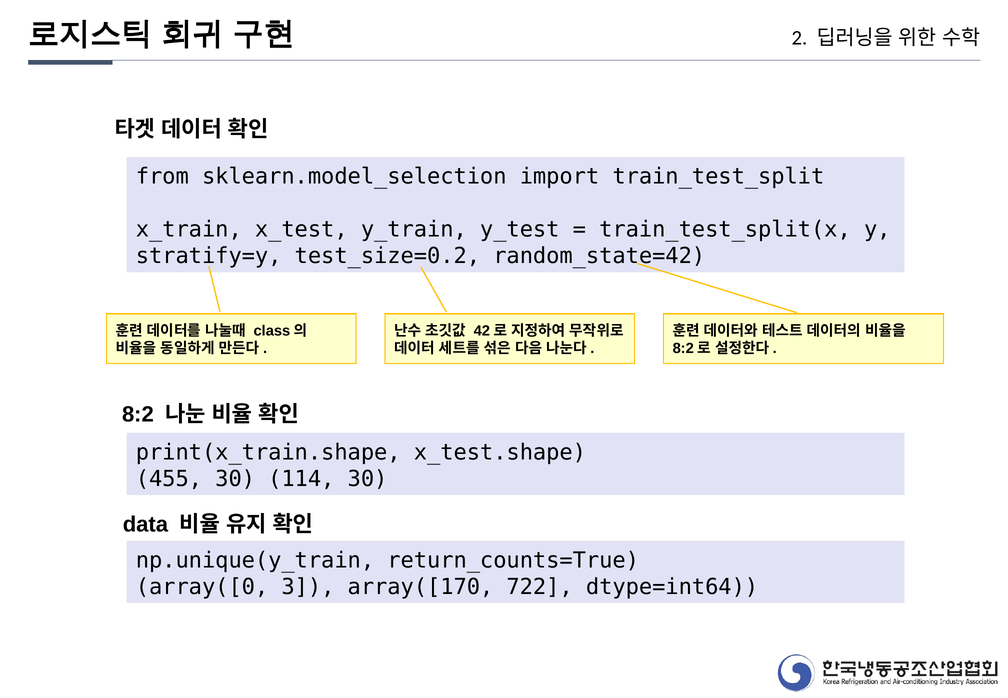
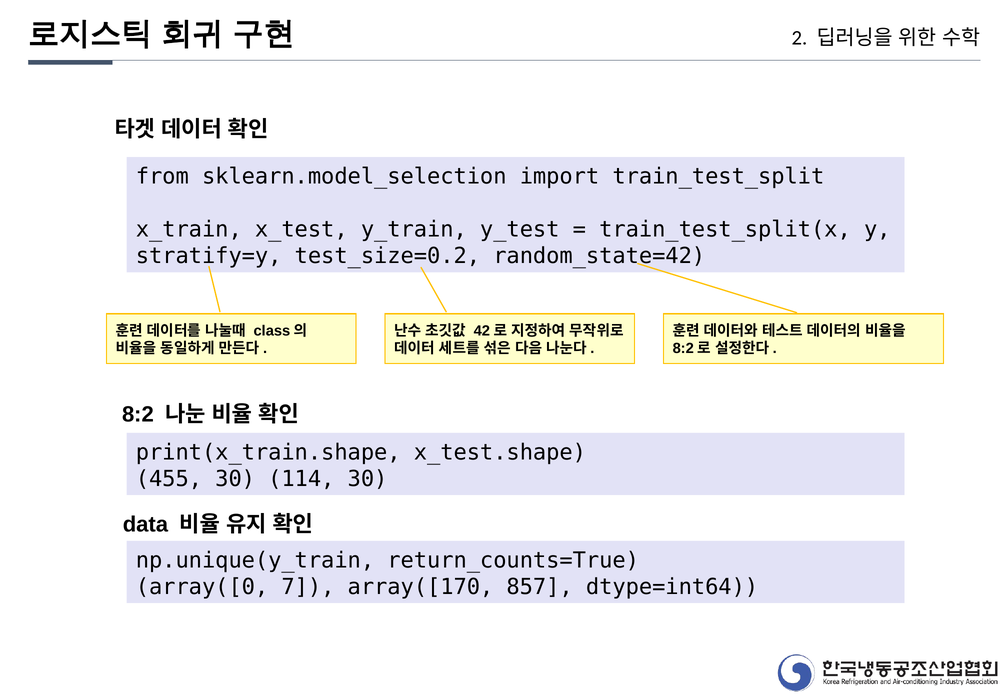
3: 3 -> 7 (308, 587)
722: 722 -> 857 (540, 587)
